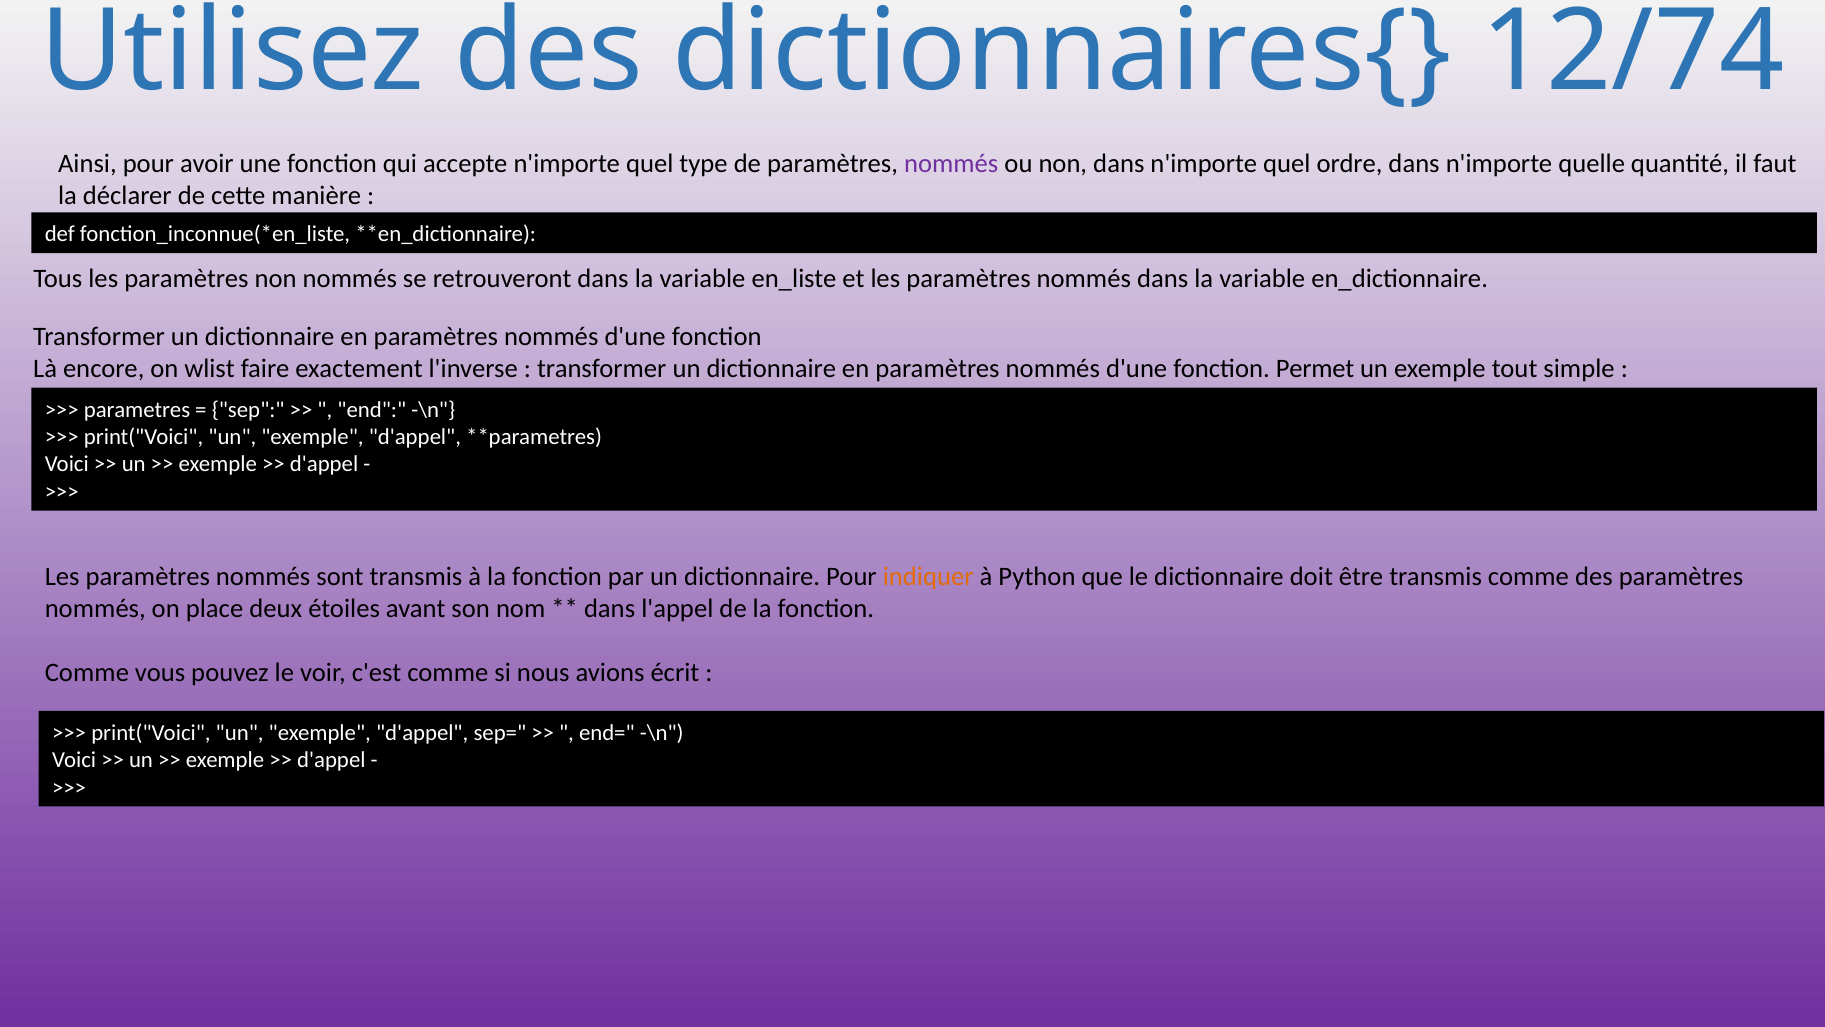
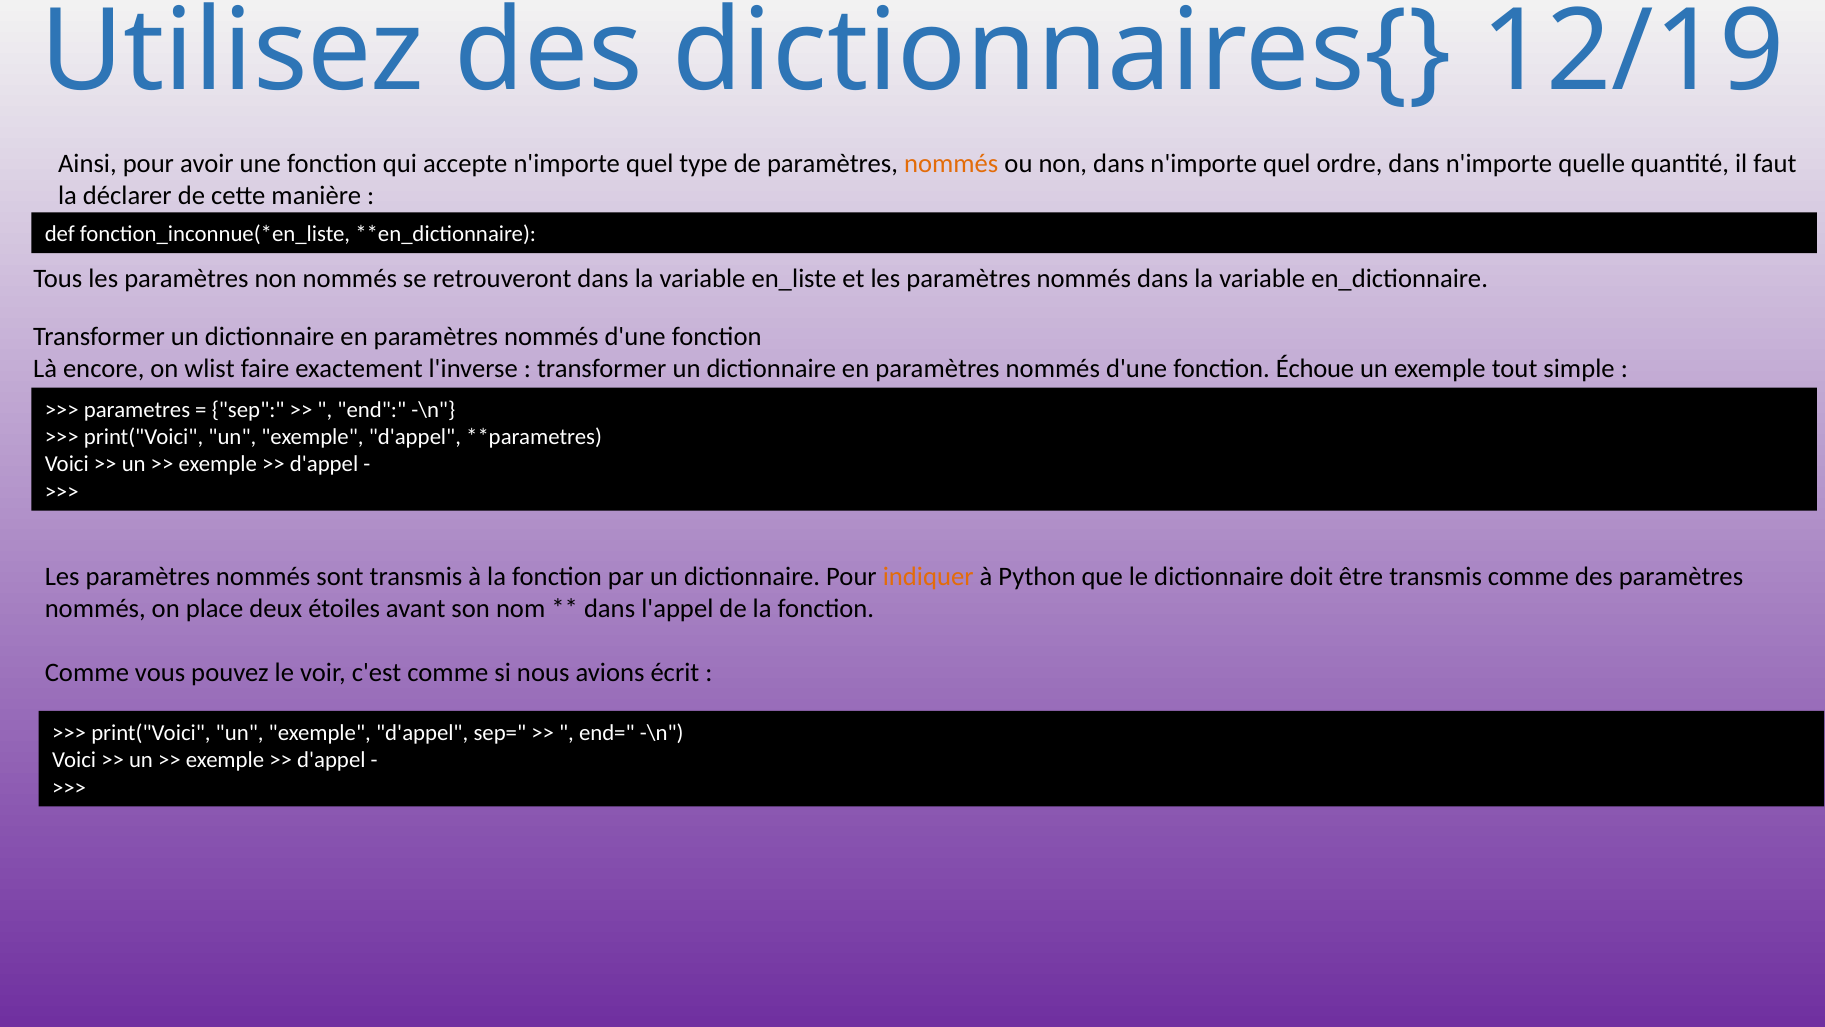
12/74: 12/74 -> 12/19 (1633, 52)
nommés colour: purple -> orange (951, 164)
Permet: Permet -> Échoue (1315, 368)
